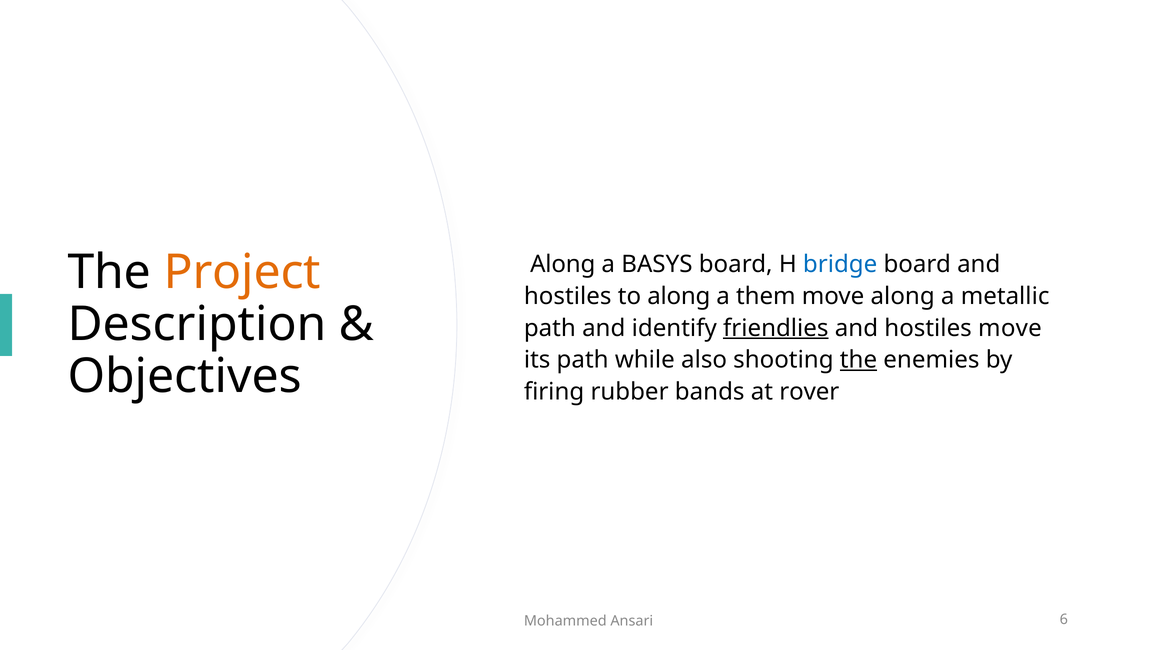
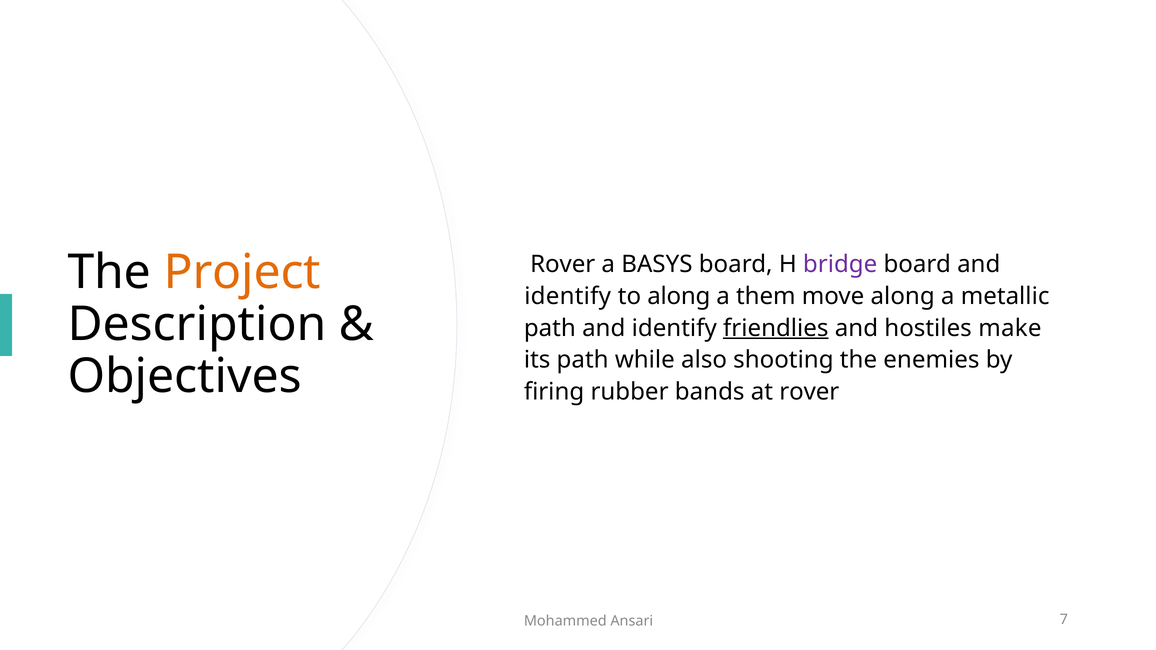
Along: Along -> Rover (563, 265)
bridge colour: blue -> purple (840, 265)
hostiles: hostiles -> identify (568, 296)
hostiles move: move -> make (1010, 328)
the underline: present -> none (858, 360)
6: 6 -> 7 (1064, 620)
